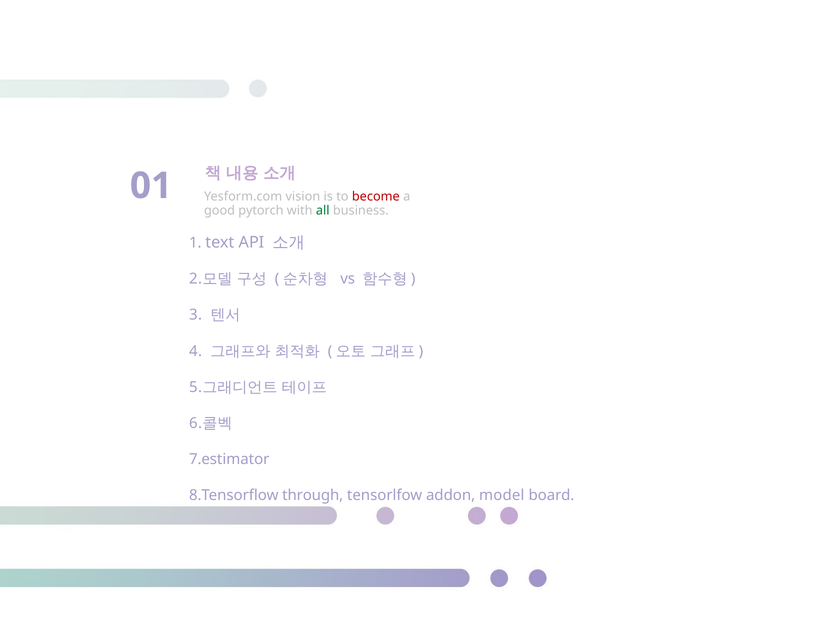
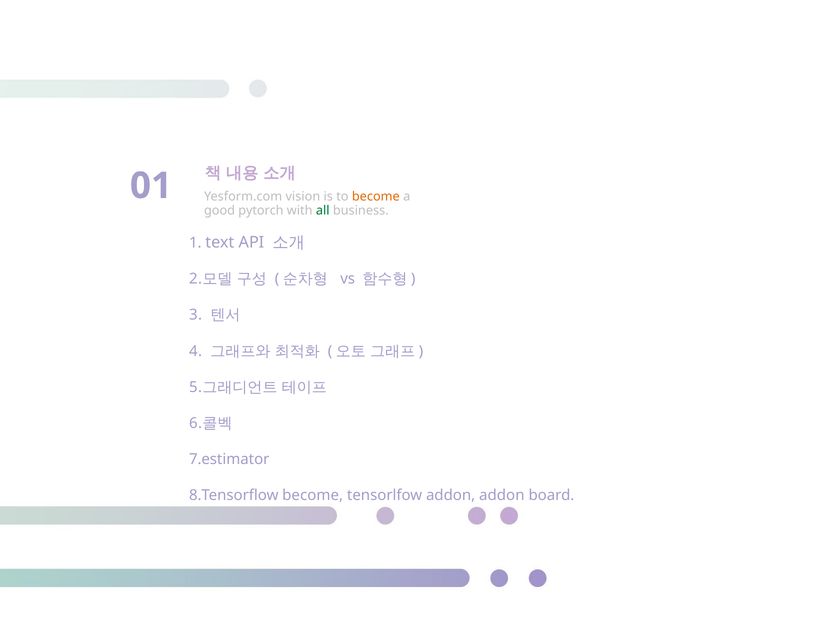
become colour: red -> orange (376, 196)
through: through -> become (313, 496)
addon model: model -> addon (502, 496)
